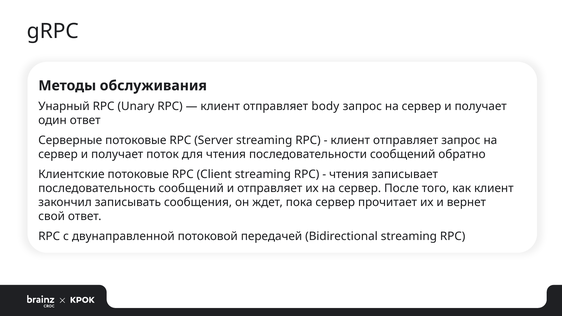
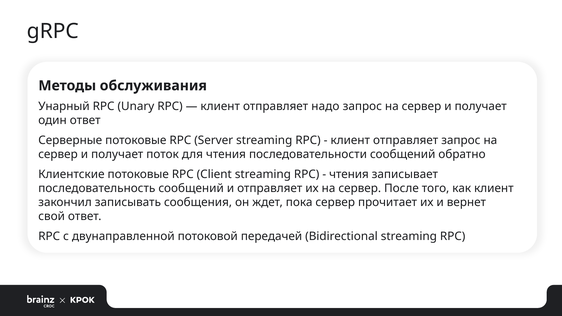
body: body -> надо (325, 106)
